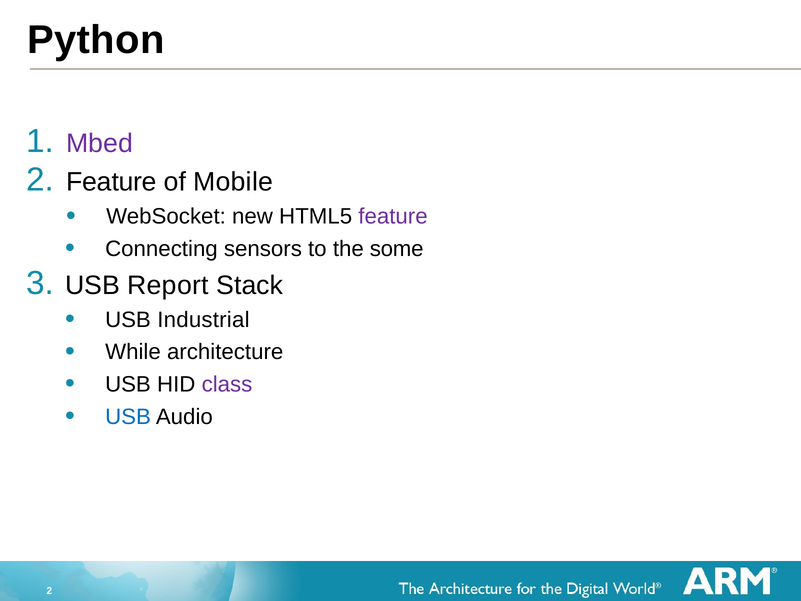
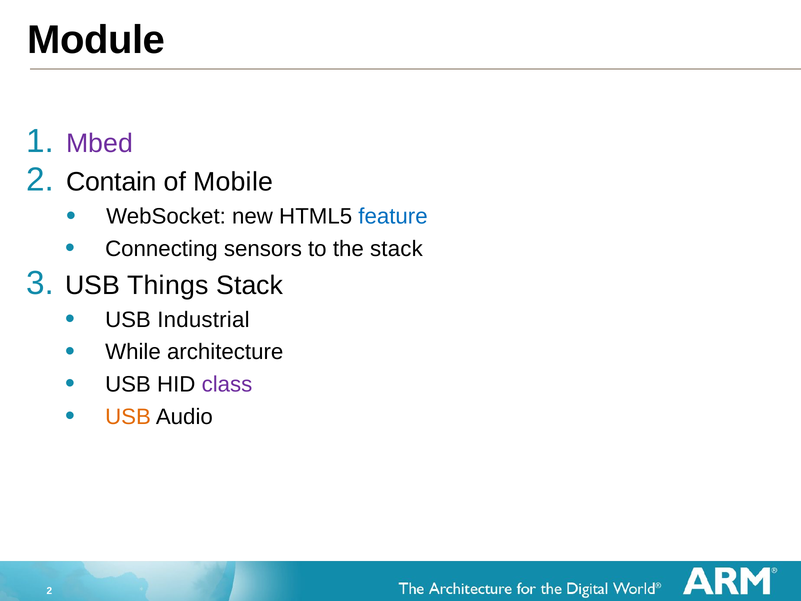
Python: Python -> Module (96, 40)
Feature: Feature -> Contain (112, 182)
feature colour: purple -> blue (393, 216)
the some: some -> stack (396, 249)
Report: Report -> Things (168, 285)
USB colour: blue -> orange (128, 417)
